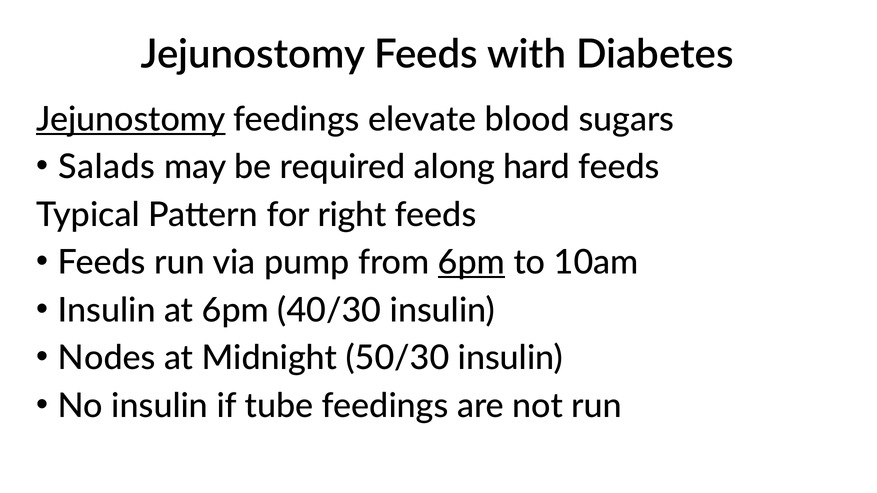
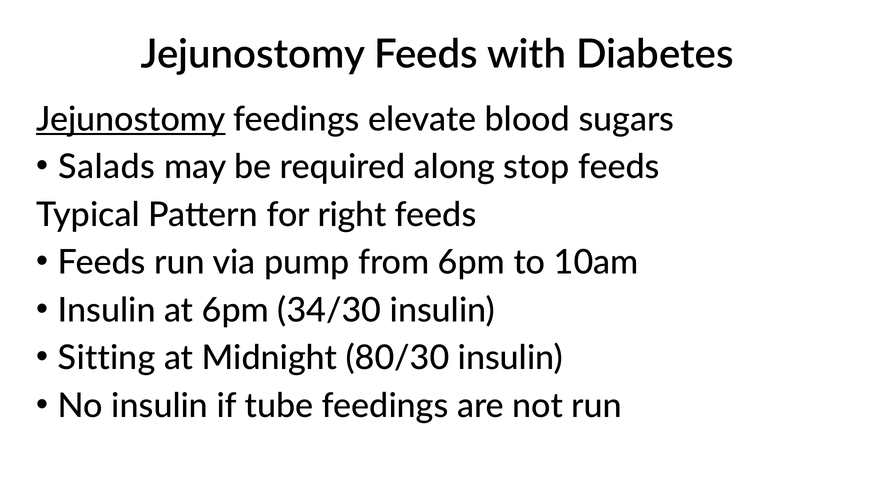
hard: hard -> stop (536, 167)
6pm underline: present -> none (472, 263)
40/30: 40/30 -> 34/30 (329, 311)
Nodes: Nodes -> Sitting (107, 358)
50/30: 50/30 -> 80/30 (397, 358)
